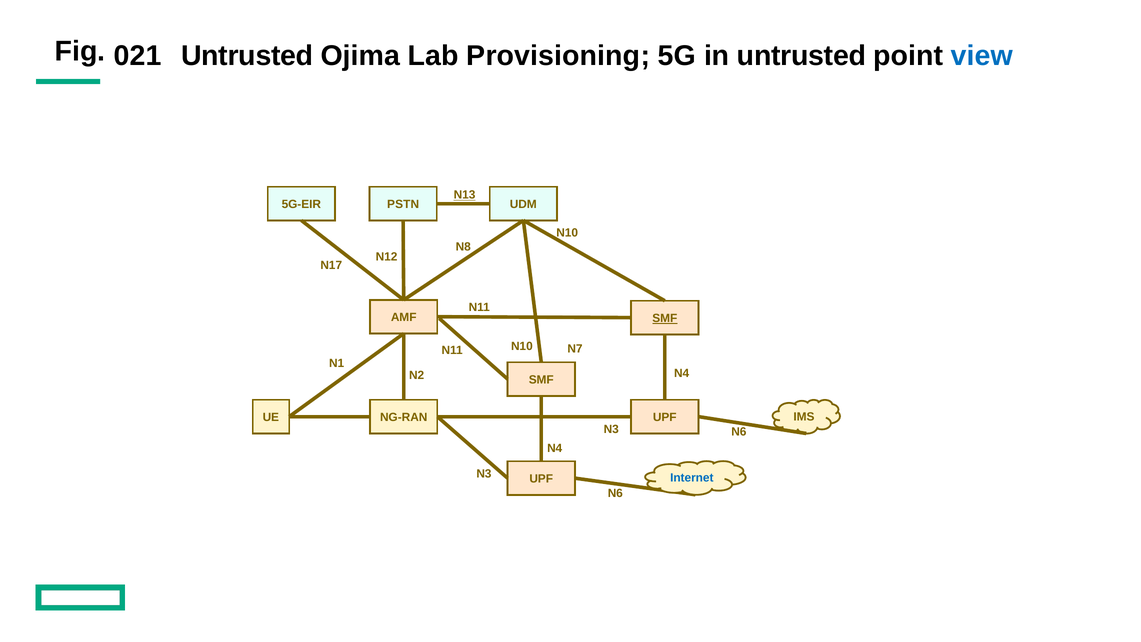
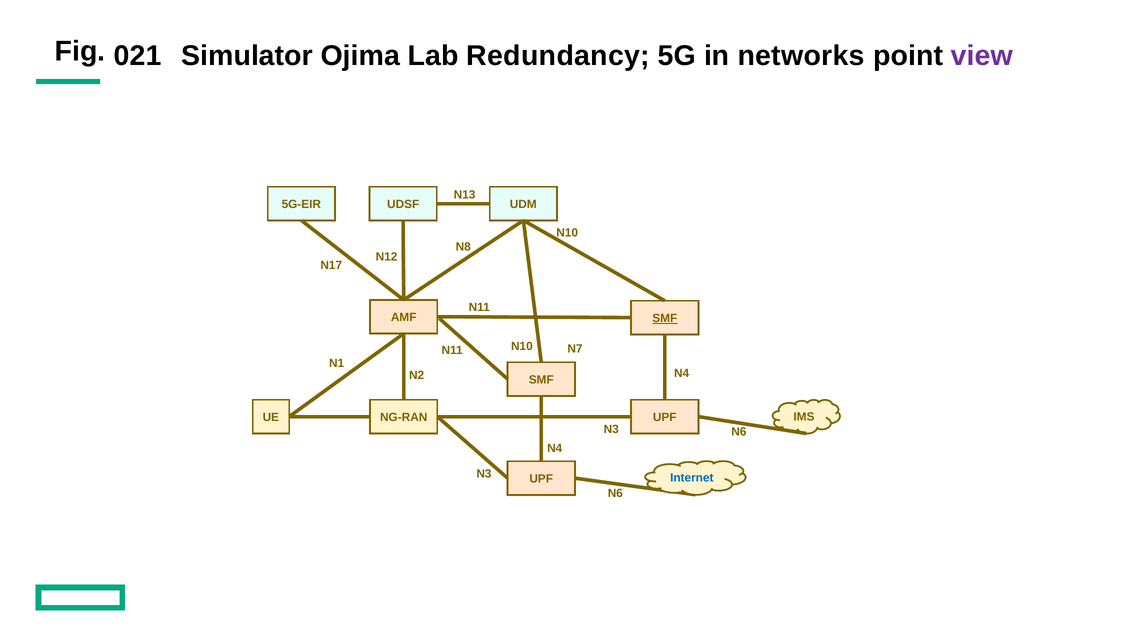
Untrusted: Untrusted -> Simulator (247, 56)
Provisioning: Provisioning -> Redundancy (558, 56)
in untrusted: untrusted -> networks (801, 56)
view colour: blue -> purple (982, 56)
N13 underline: present -> none (465, 195)
PSTN: PSTN -> UDSF (403, 204)
